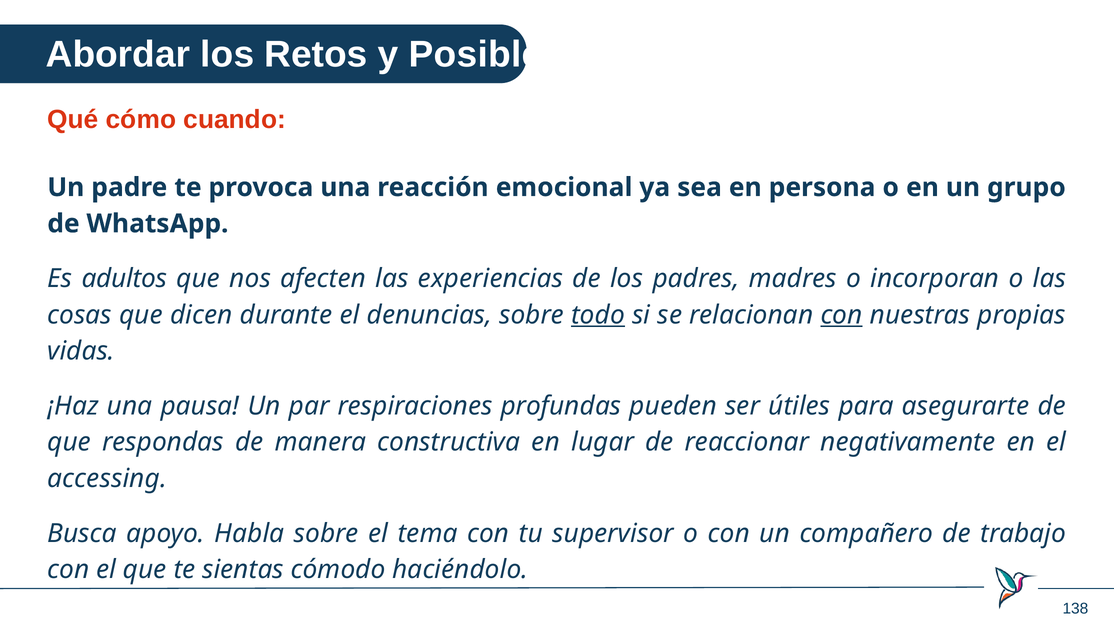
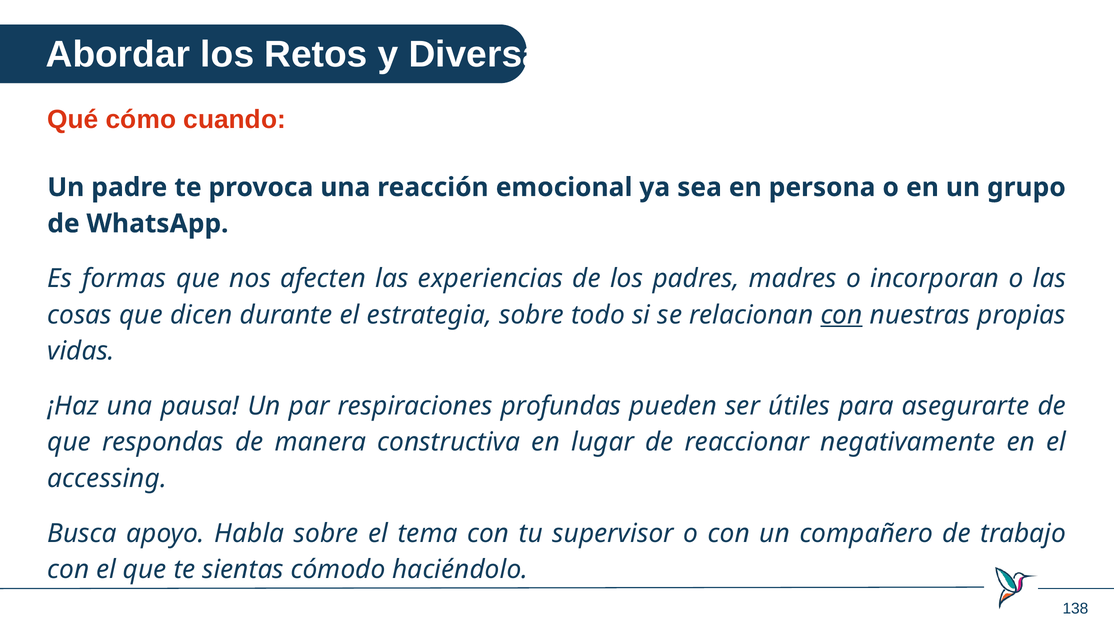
Posibles: Posibles -> Diversas (486, 54)
adultos: adultos -> formas (124, 278)
denuncias: denuncias -> estrategia (429, 315)
todo underline: present -> none (598, 315)
